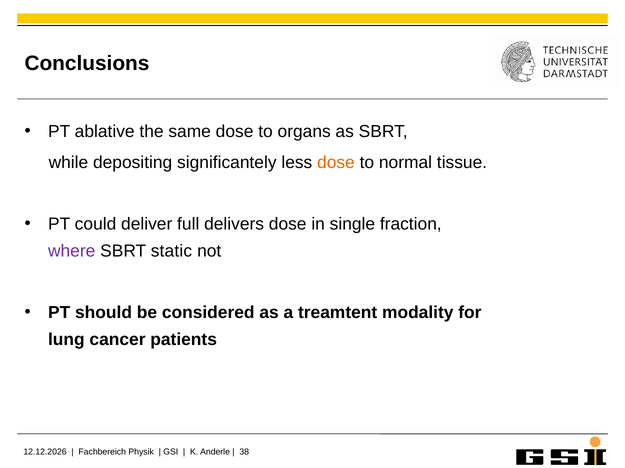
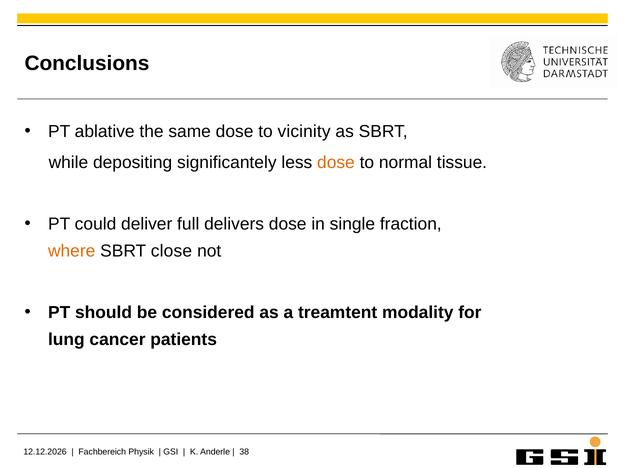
organs: organs -> vicinity (304, 132)
where colour: purple -> orange (72, 251)
static: static -> close (171, 251)
